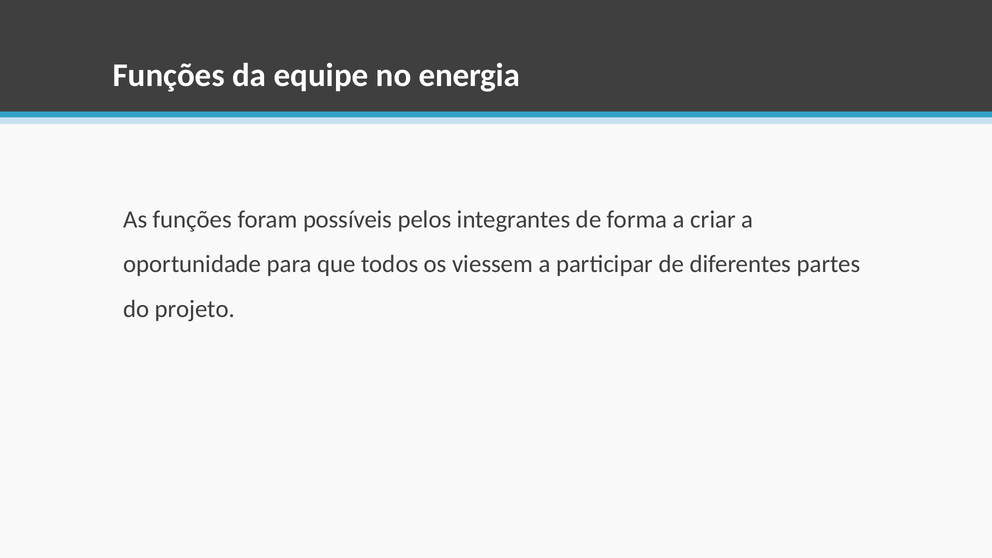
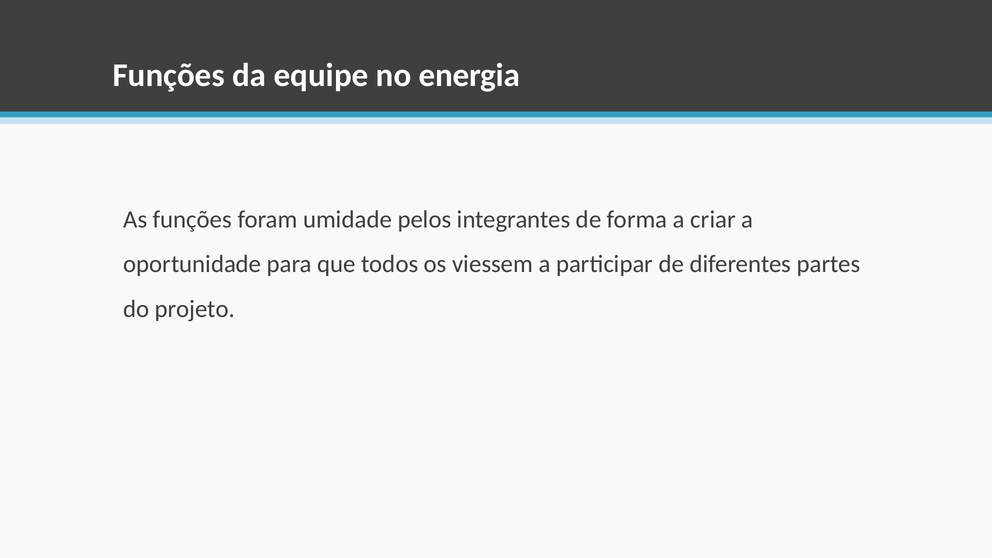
possíveis: possíveis -> umidade (348, 220)
